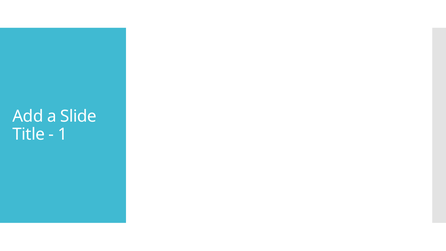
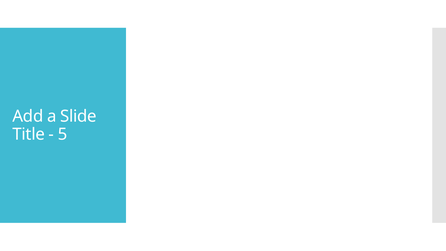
1: 1 -> 5 (63, 134)
